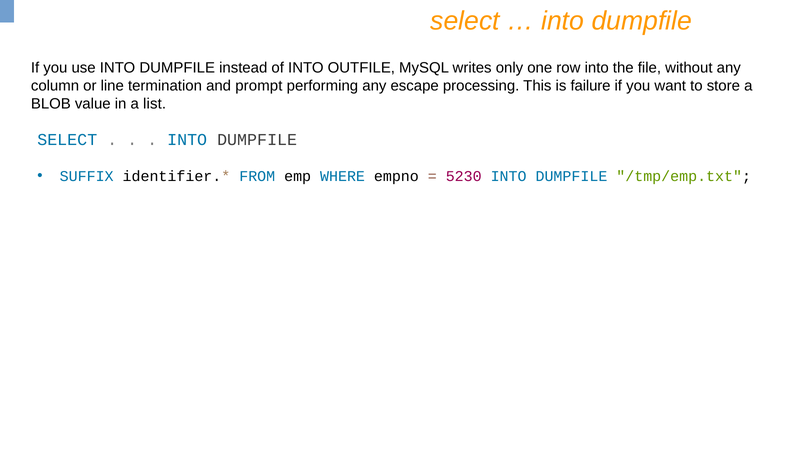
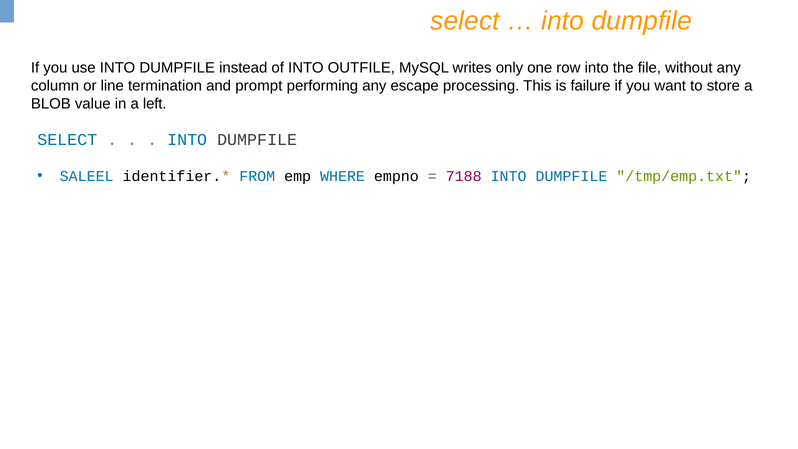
list: list -> left (155, 104)
SUFFIX: SUFFIX -> SALEEL (87, 176)
5230: 5230 -> 7188 (464, 176)
